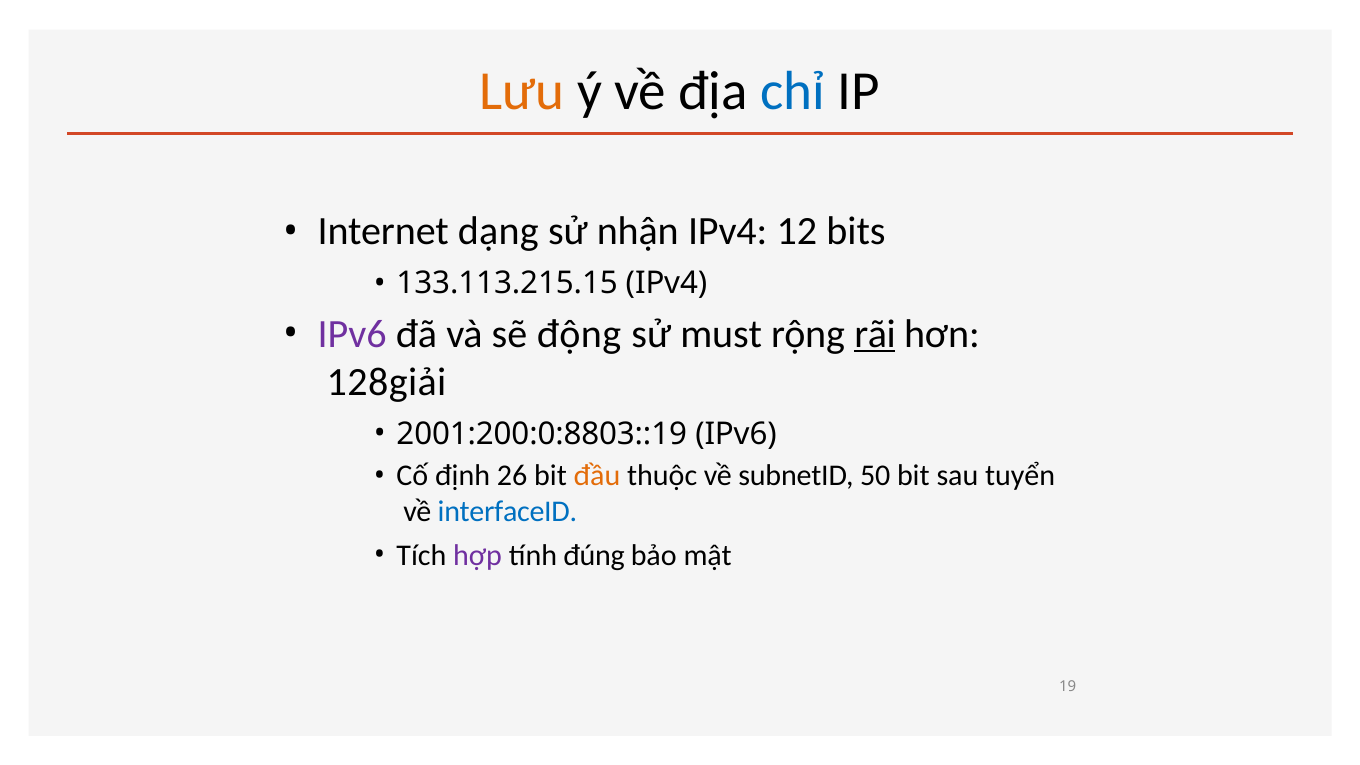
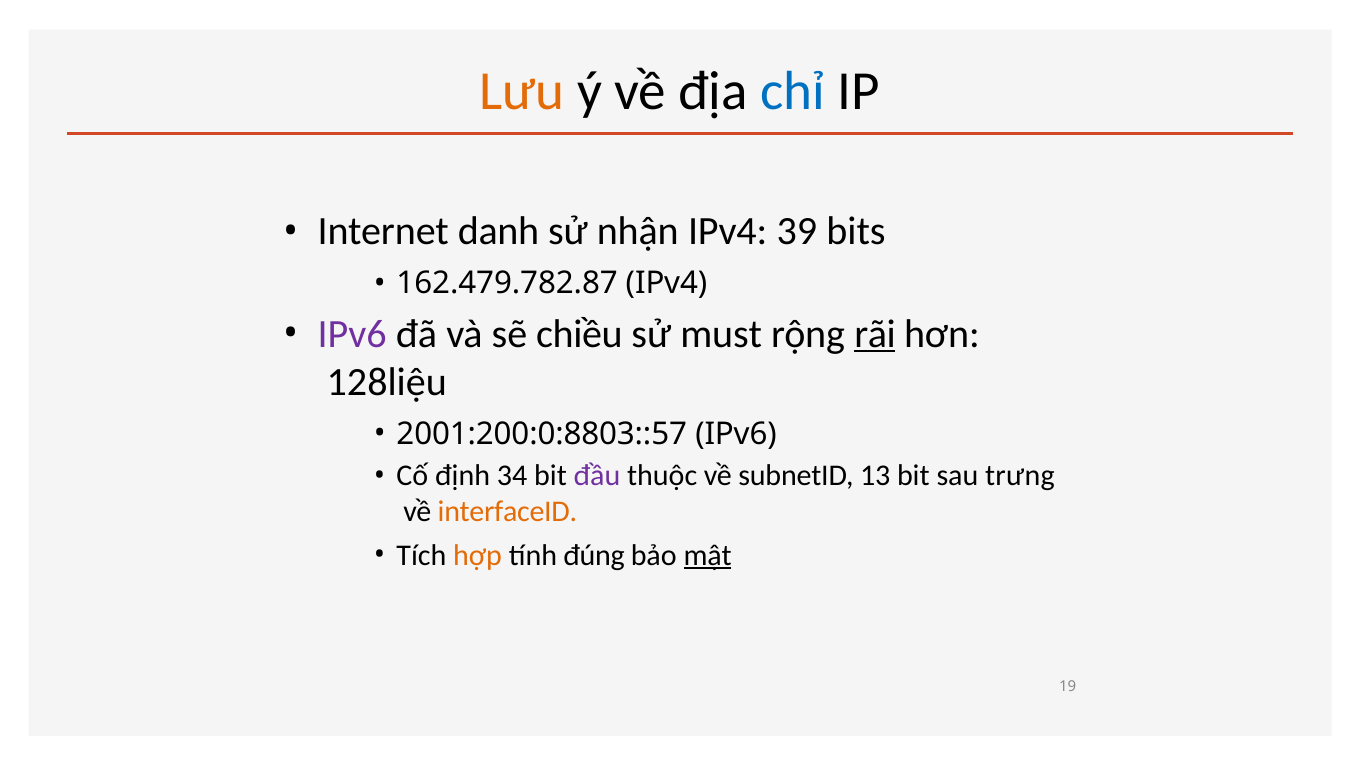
dạng: dạng -> danh (499, 231)
12: 12 -> 39 (797, 231)
133.113.215.15: 133.113.215.15 -> 162.479.782.87 (507, 283)
động: động -> chiều (579, 334)
128giải: 128giải -> 128liệu (387, 382)
2001:200:0:8803::19: 2001:200:0:8803::19 -> 2001:200:0:8803::57 (542, 434)
26: 26 -> 34 (512, 476)
đầu colour: orange -> purple (597, 476)
50: 50 -> 13 (875, 476)
tuyển: tuyển -> trưng (1020, 476)
interfaceID colour: blue -> orange (507, 512)
hợp colour: purple -> orange (478, 555)
mật underline: none -> present (708, 555)
